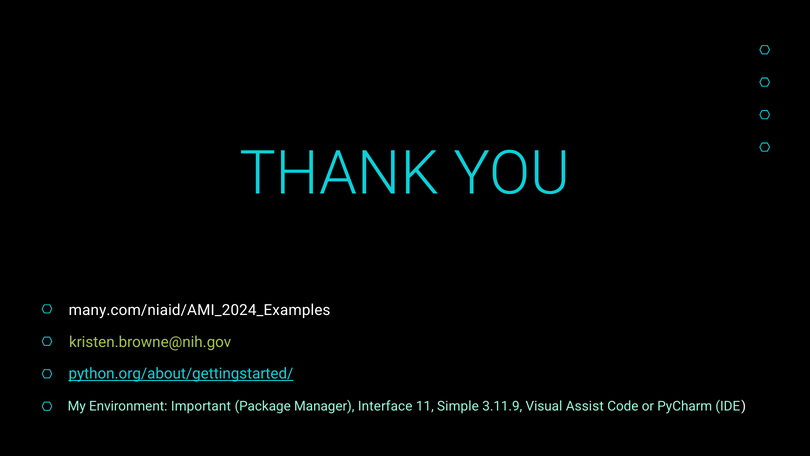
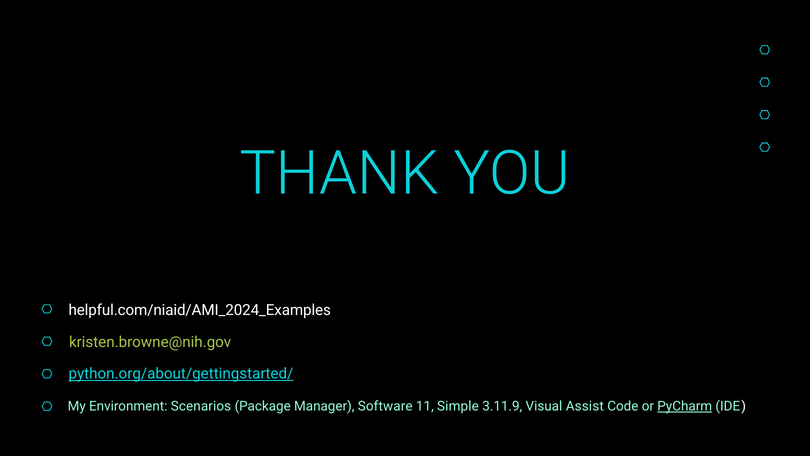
many.com/niaid/AMI_2024_Examples: many.com/niaid/AMI_2024_Examples -> helpful.com/niaid/AMI_2024_Examples (200, 310)
Important: Important -> Scenarios (201, 406)
Interface: Interface -> Software (385, 406)
PyCharm underline: none -> present (685, 406)
